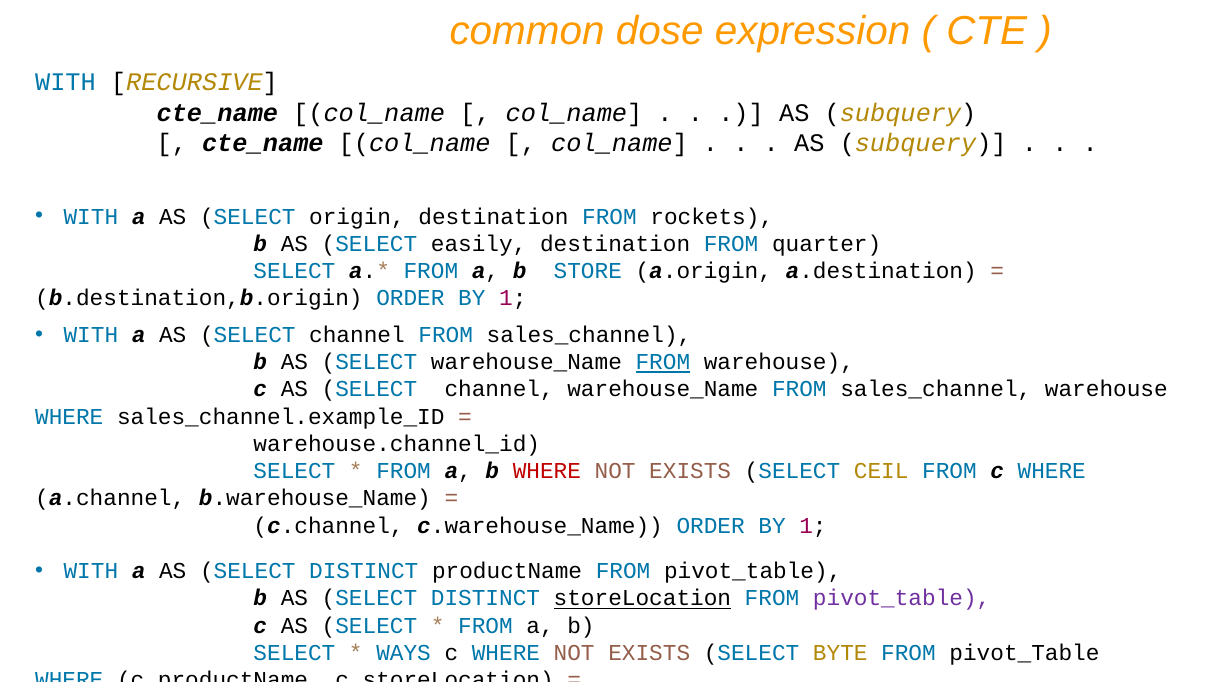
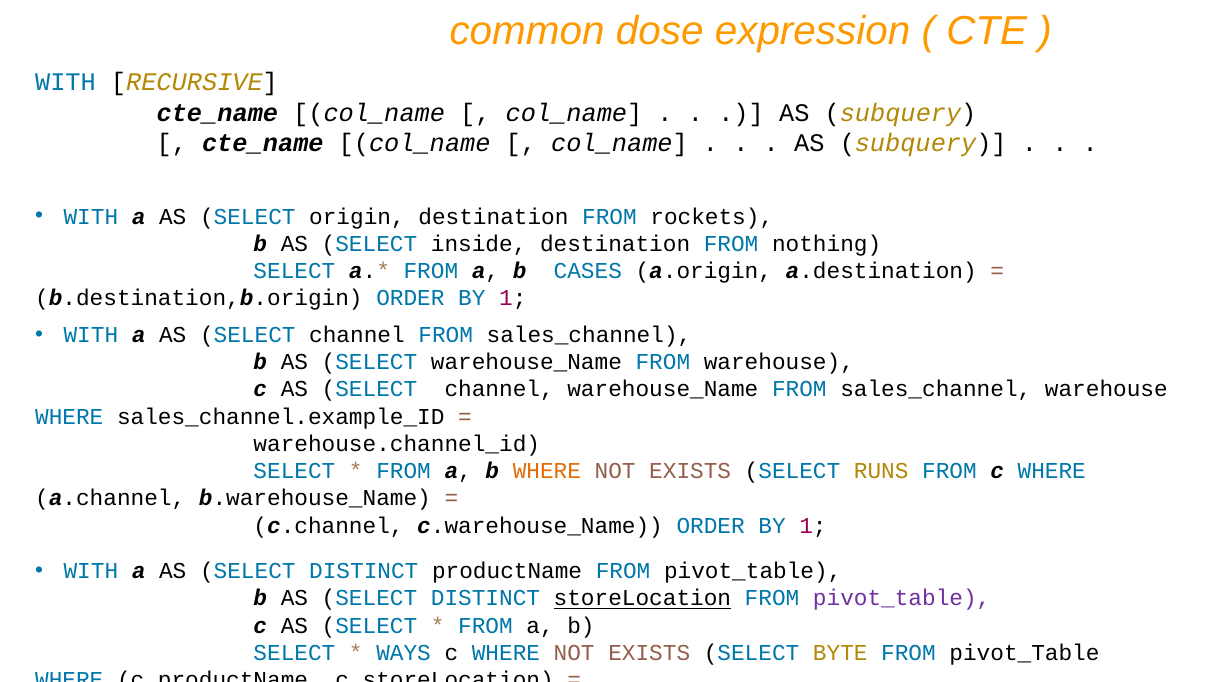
easily: easily -> inside (479, 244)
quarter: quarter -> nothing (827, 244)
STORE: STORE -> CASES (588, 271)
FROM underline: present -> none (663, 362)
WHERE colour: red -> orange (547, 471)
CEIL: CEIL -> RUNS (881, 471)
